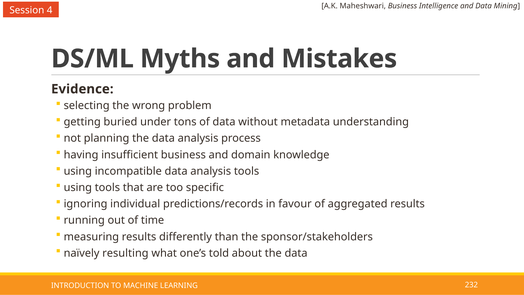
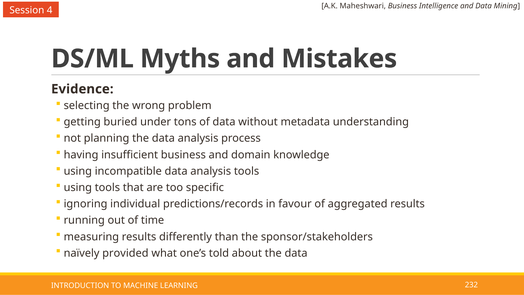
resulting: resulting -> provided (125, 253)
